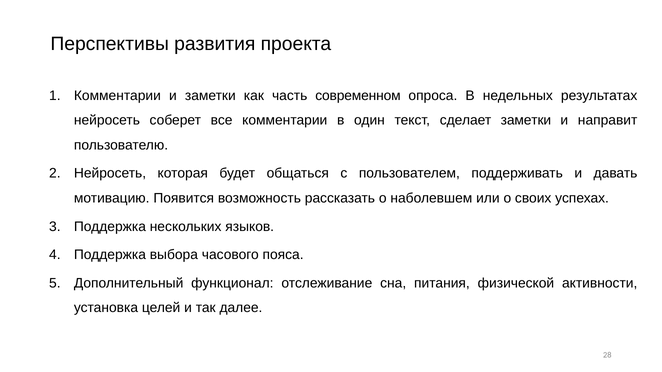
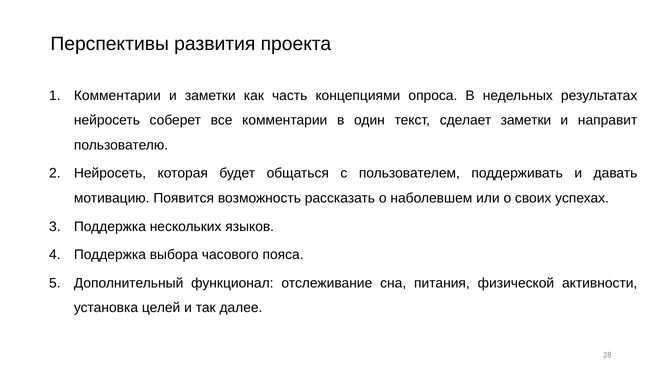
современном: современном -> концепциями (358, 96)
